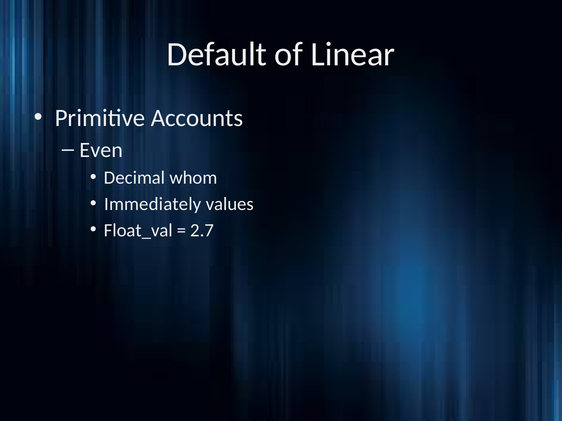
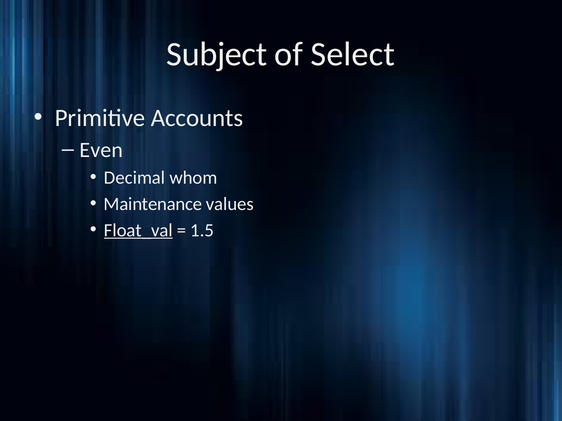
Default: Default -> Subject (217, 54)
Linear: Linear -> Select (353, 54)
Immediately: Immediately -> Maintenance (153, 204)
Float_val underline: none -> present (138, 230)
2.7: 2.7 -> 1.5 (202, 230)
